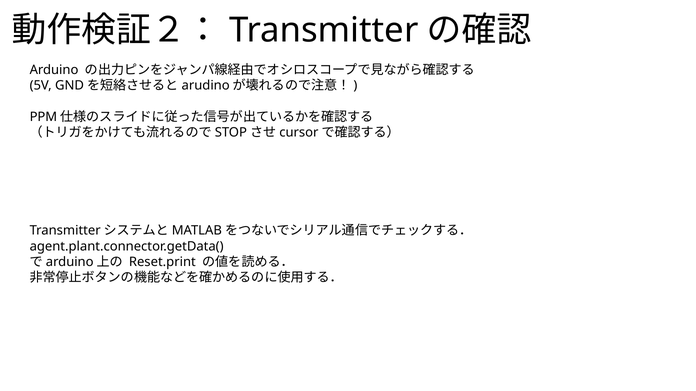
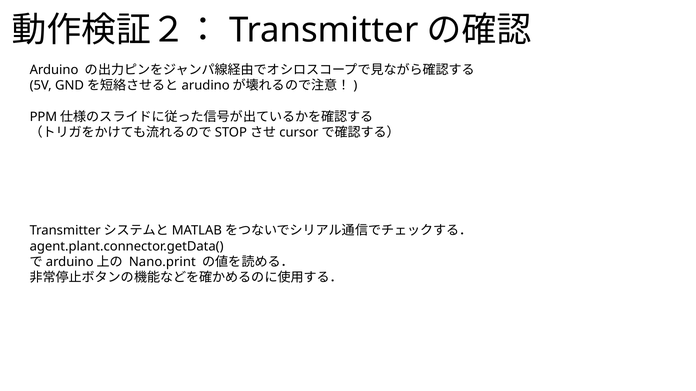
Reset.print: Reset.print -> Nano.print (162, 262)
